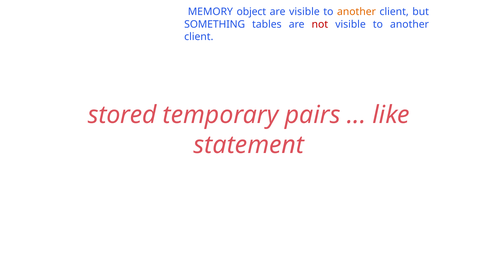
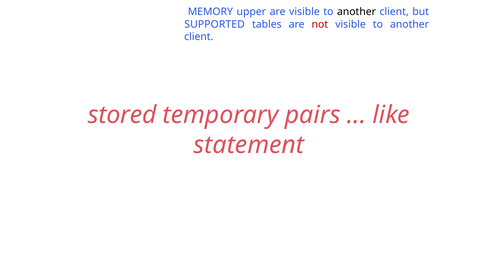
object: object -> upper (251, 12)
another colour: orange -> black (356, 12)
SOMETHING: SOMETHING -> SUPPORTED (215, 24)
